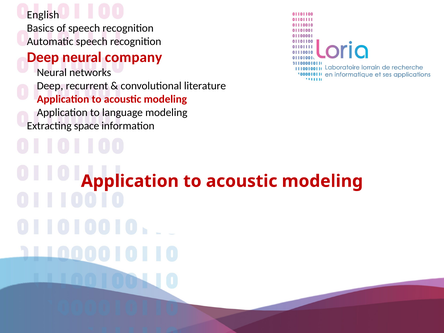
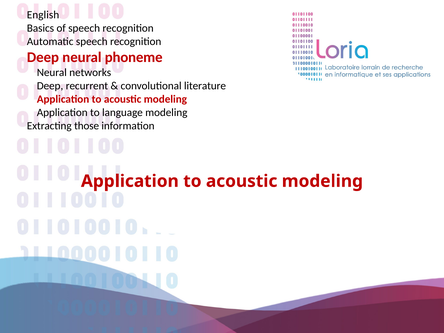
company: company -> phoneme (134, 57)
space: space -> those (87, 126)
